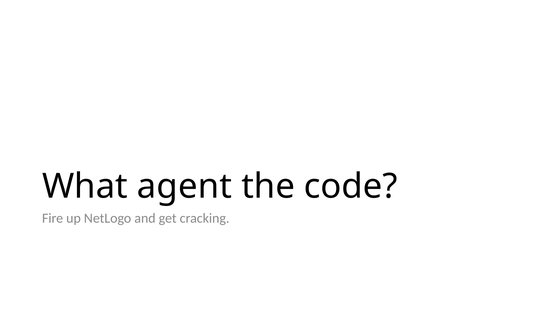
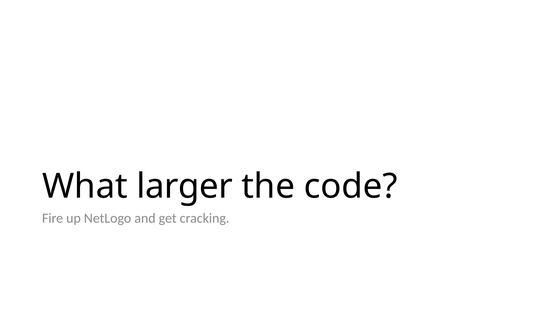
agent: agent -> larger (185, 187)
